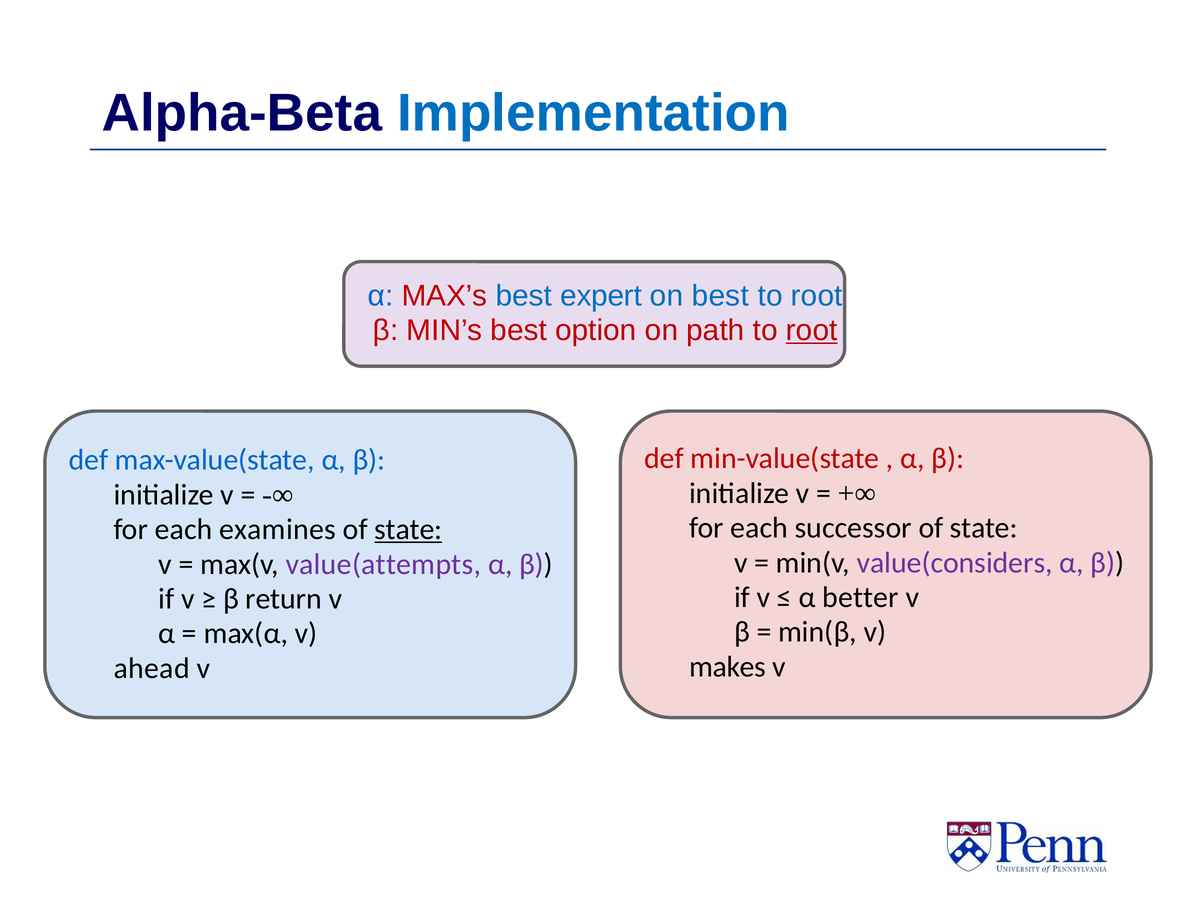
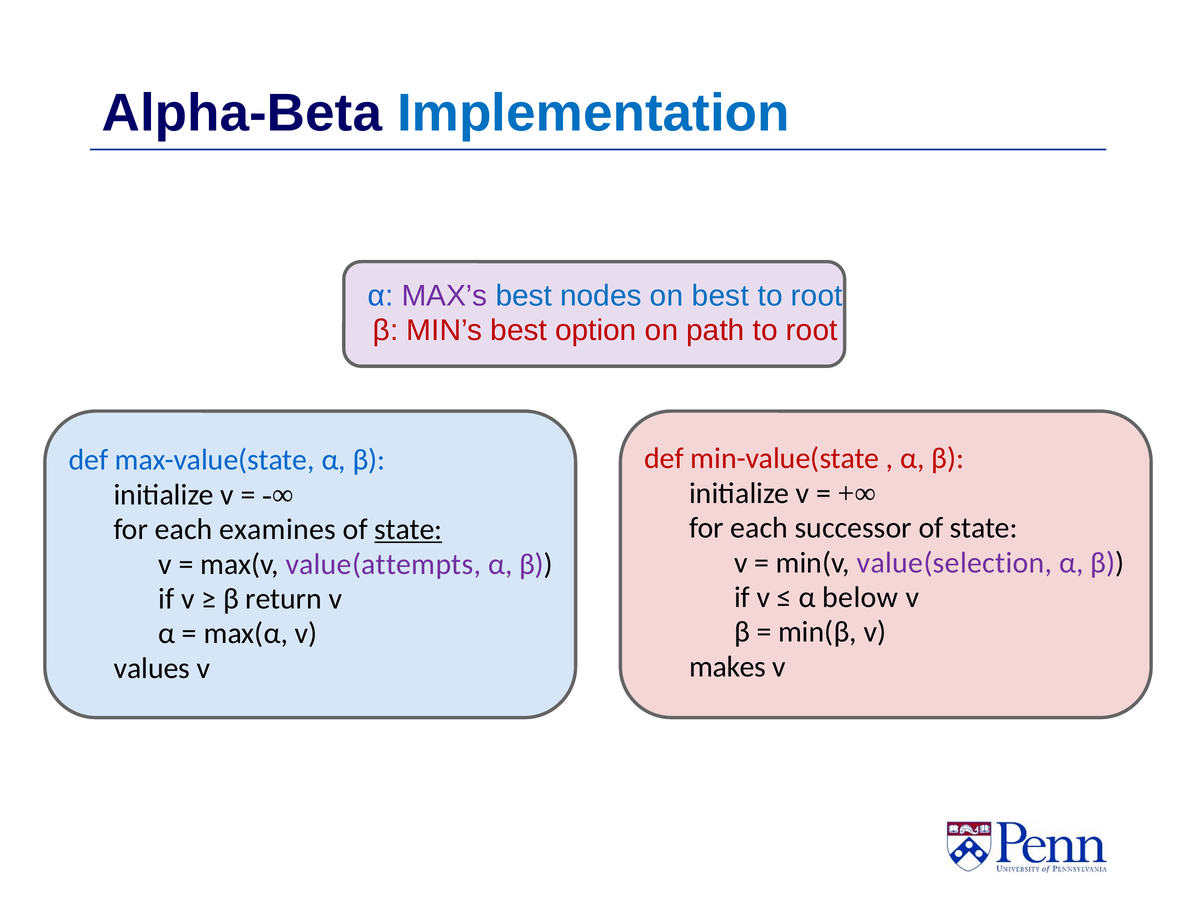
MAX’s colour: red -> purple (444, 296)
expert: expert -> nodes (601, 296)
root underline: present -> none (812, 330)
value(considers: value(considers -> value(selection (955, 563)
better: better -> below (860, 597)
ahead: ahead -> values (152, 668)
